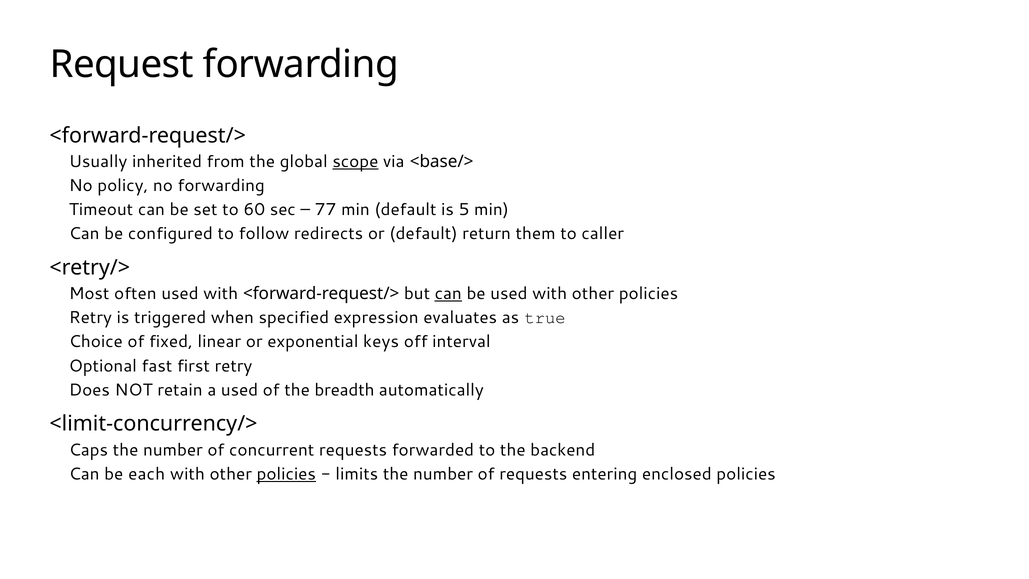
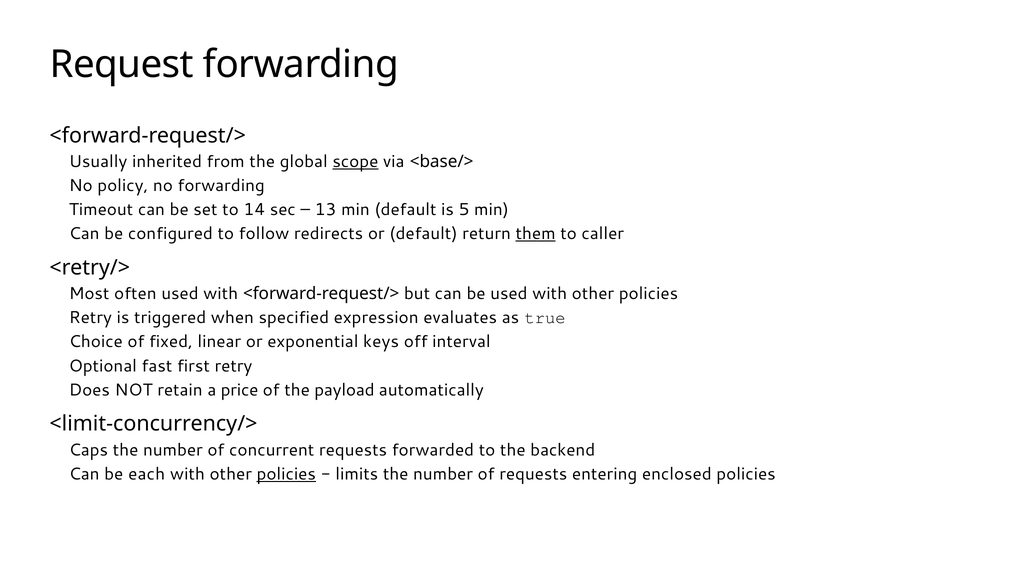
60: 60 -> 14 (254, 210)
77: 77 -> 13 (326, 210)
them underline: none -> present (536, 234)
can underline: present -> none (448, 294)
a used: used -> price (240, 390)
breadth: breadth -> payload (344, 390)
